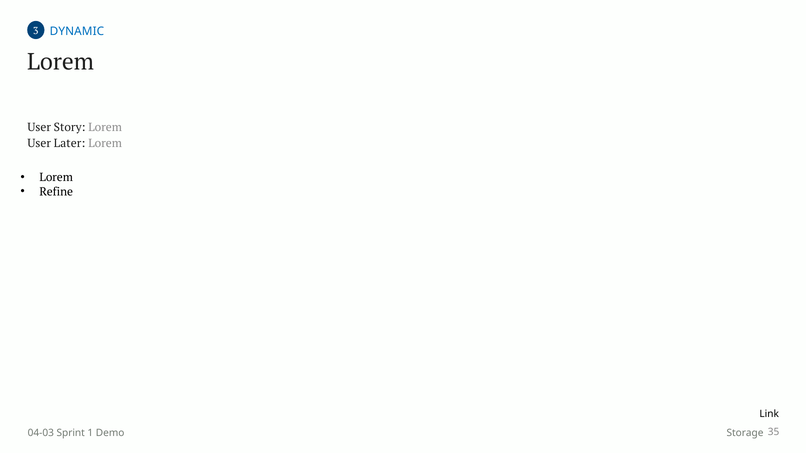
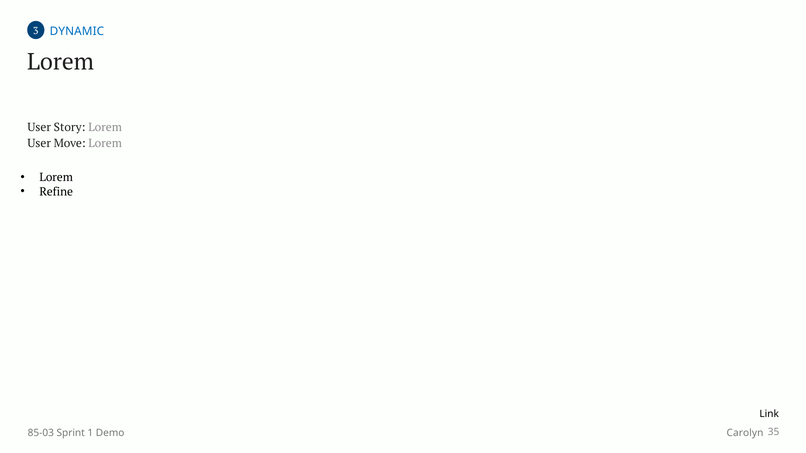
Later: Later -> Move (70, 144)
04-03: 04-03 -> 85-03 (41, 433)
Storage: Storage -> Carolyn (745, 433)
